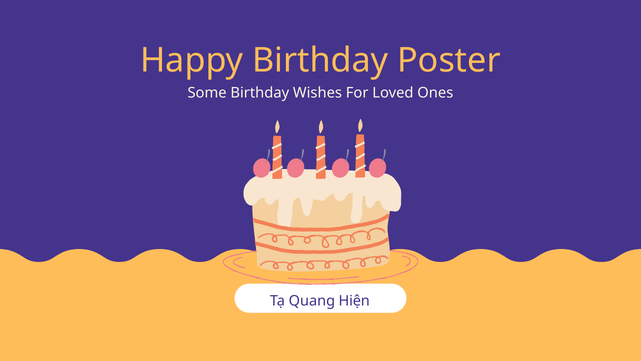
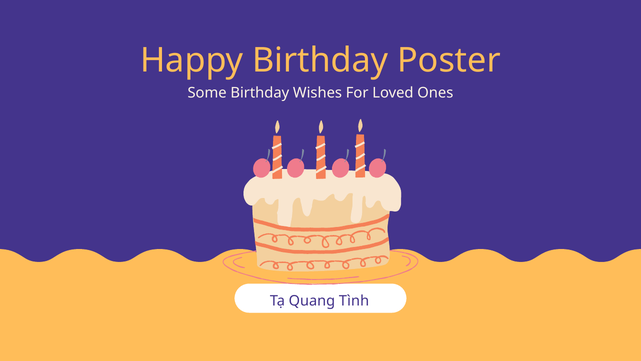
Hiện: Hiện -> Tình (354, 301)
